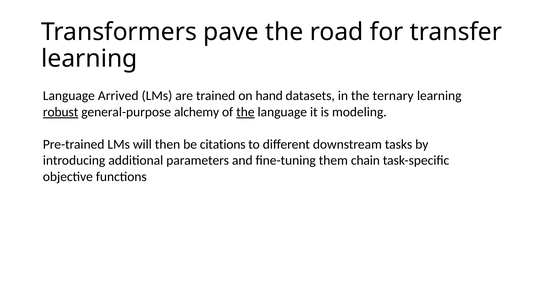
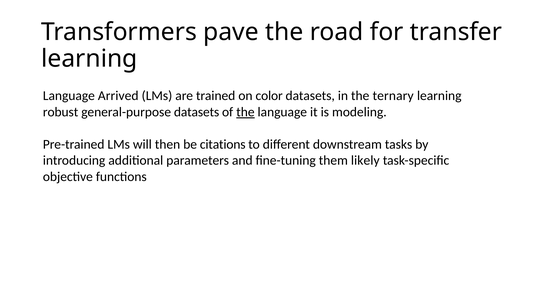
hand: hand -> color (269, 96)
robust underline: present -> none (61, 112)
general-purpose alchemy: alchemy -> datasets (197, 112)
chain: chain -> likely (365, 161)
